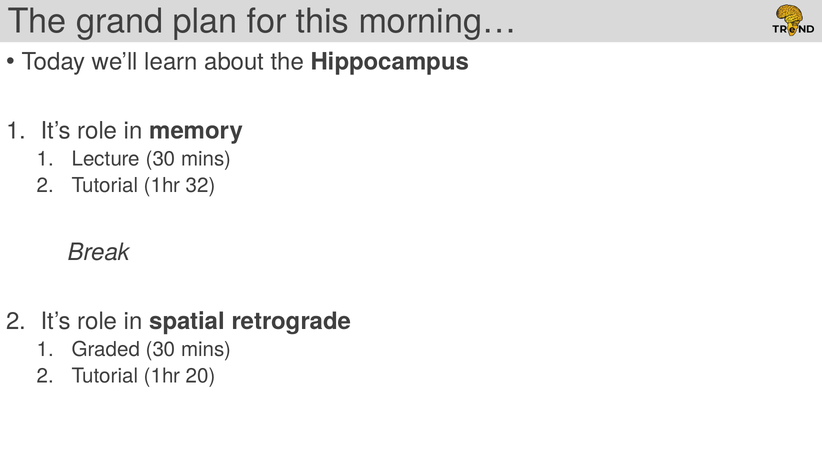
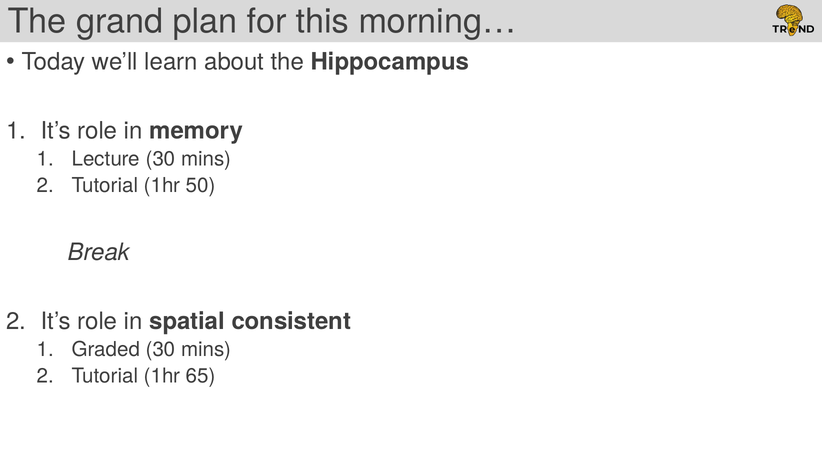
32: 32 -> 50 (201, 186)
retrograde: retrograde -> consistent (291, 322)
20: 20 -> 65 (201, 376)
